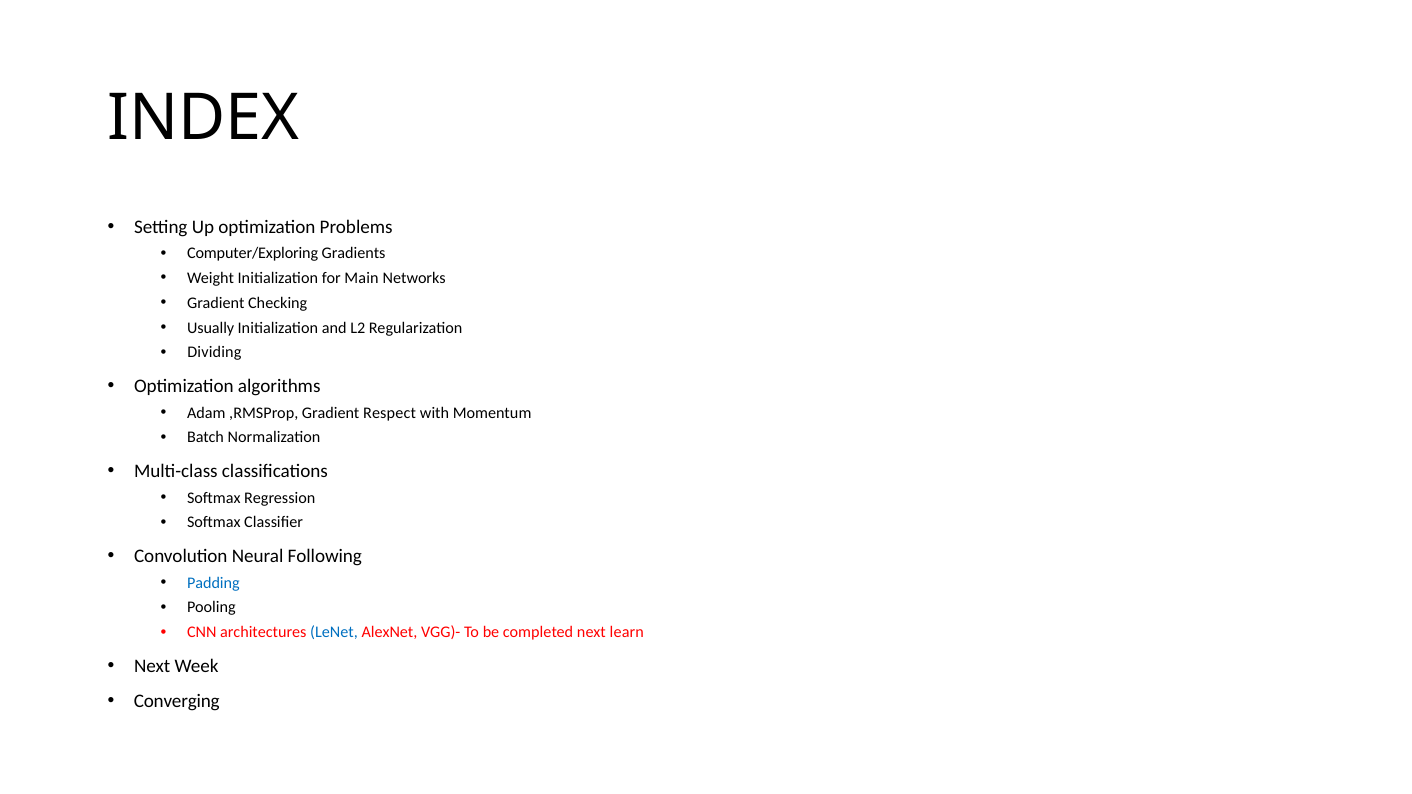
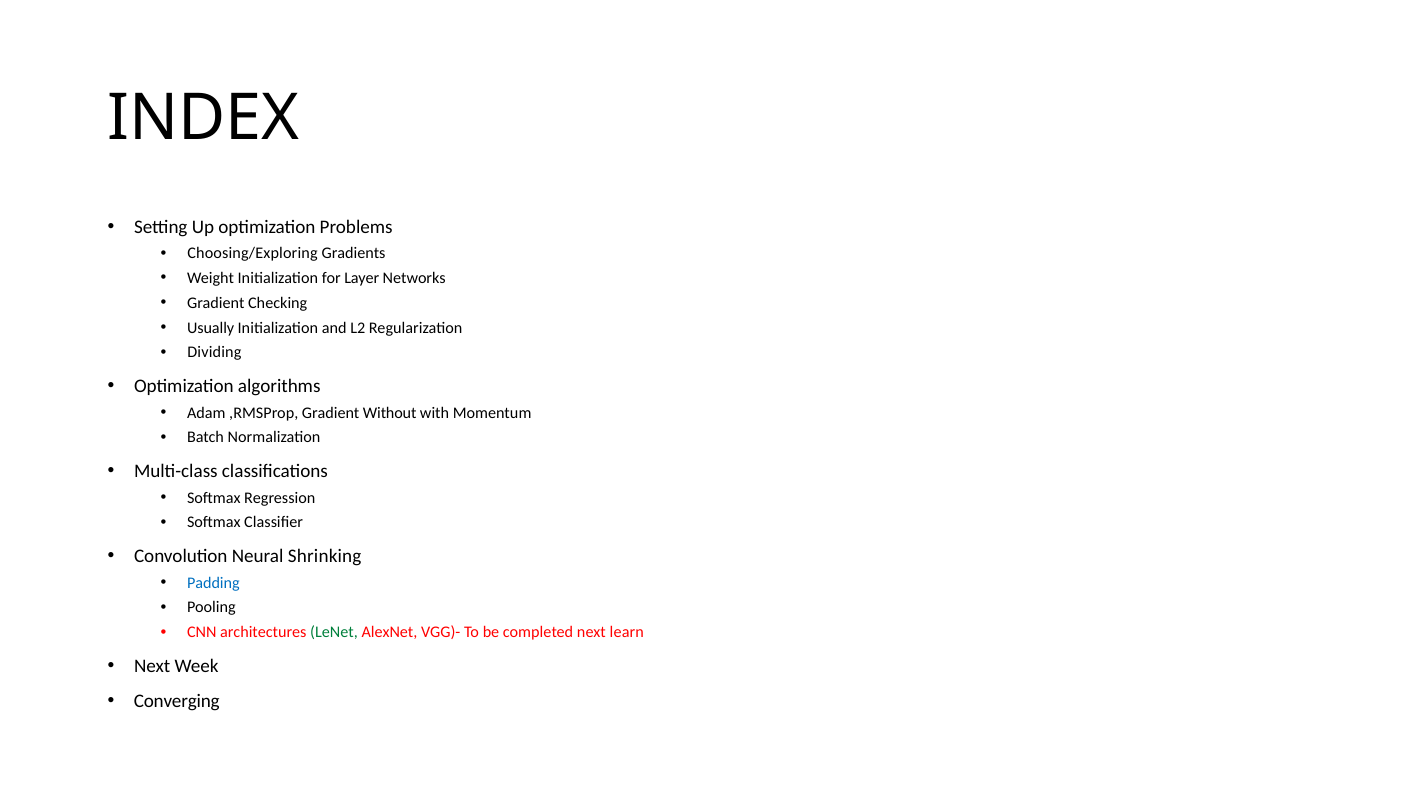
Computer/Exploring: Computer/Exploring -> Choosing/Exploring (252, 253)
Main: Main -> Layer (362, 278)
Respect: Respect -> Without (390, 413)
Following: Following -> Shrinking (325, 556)
LeNet colour: blue -> green (334, 632)
